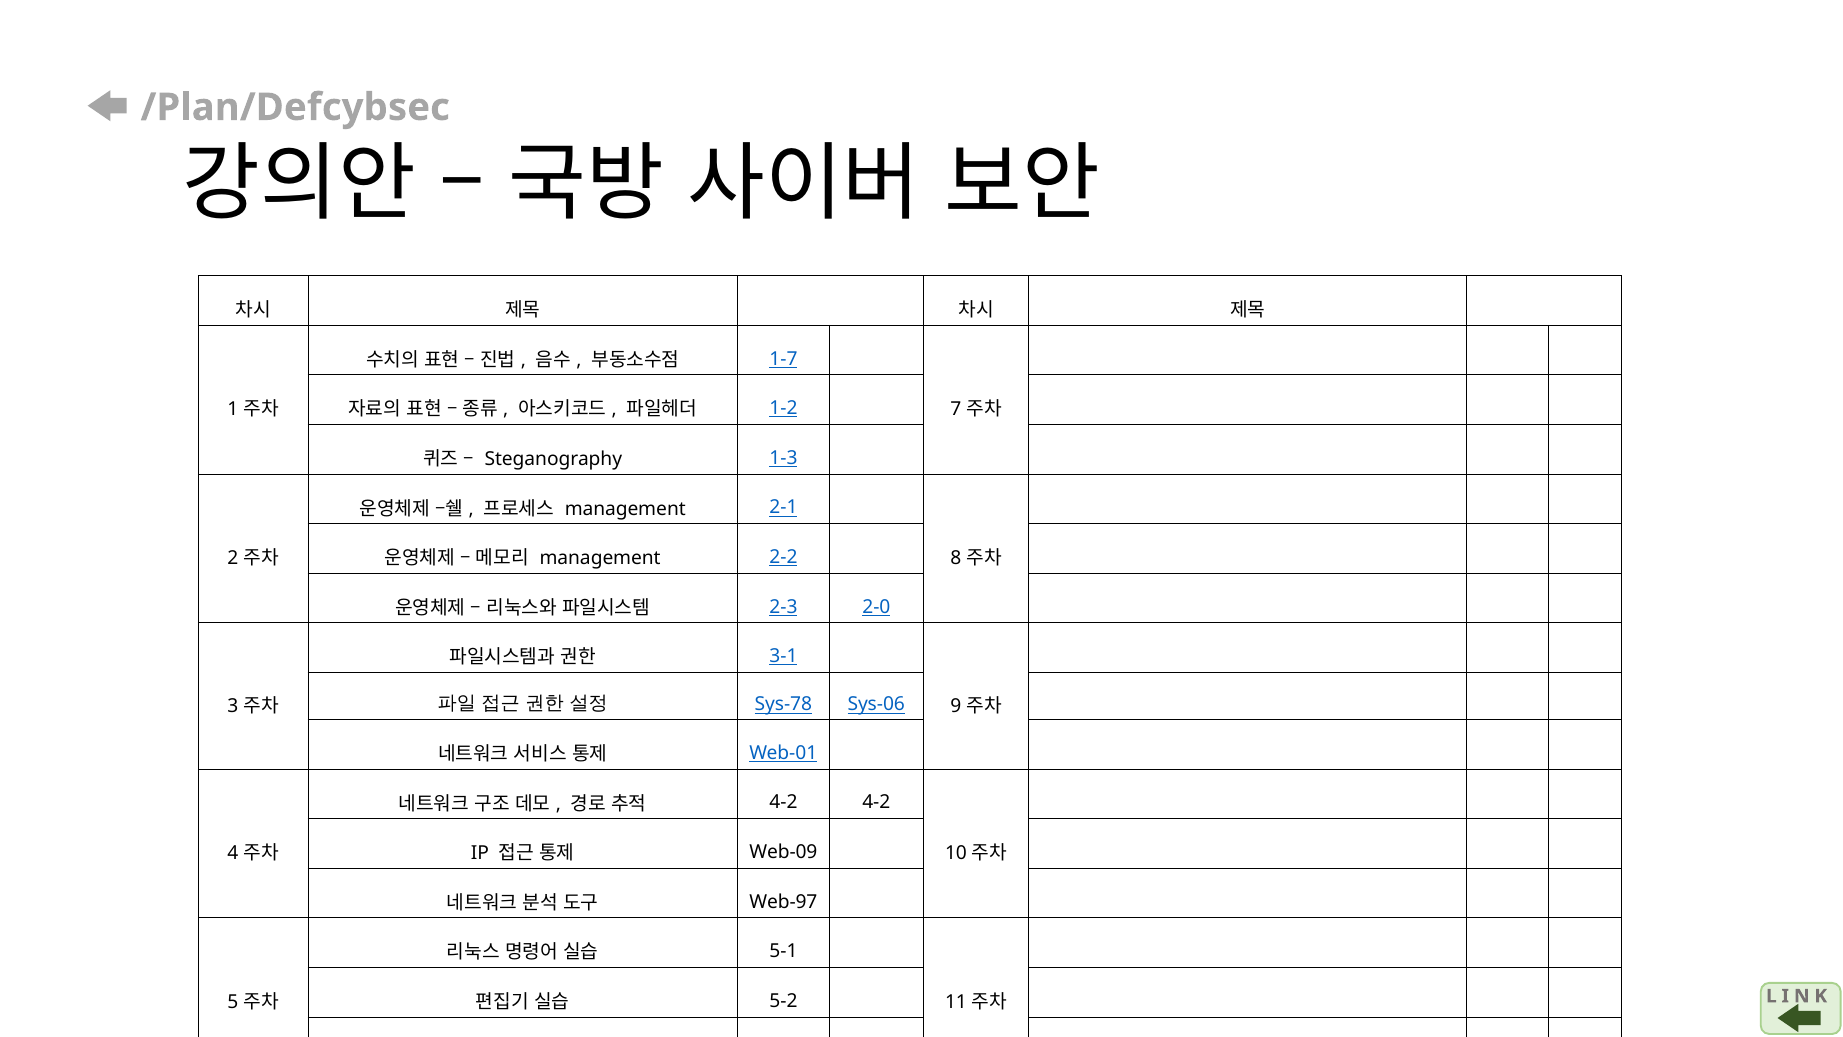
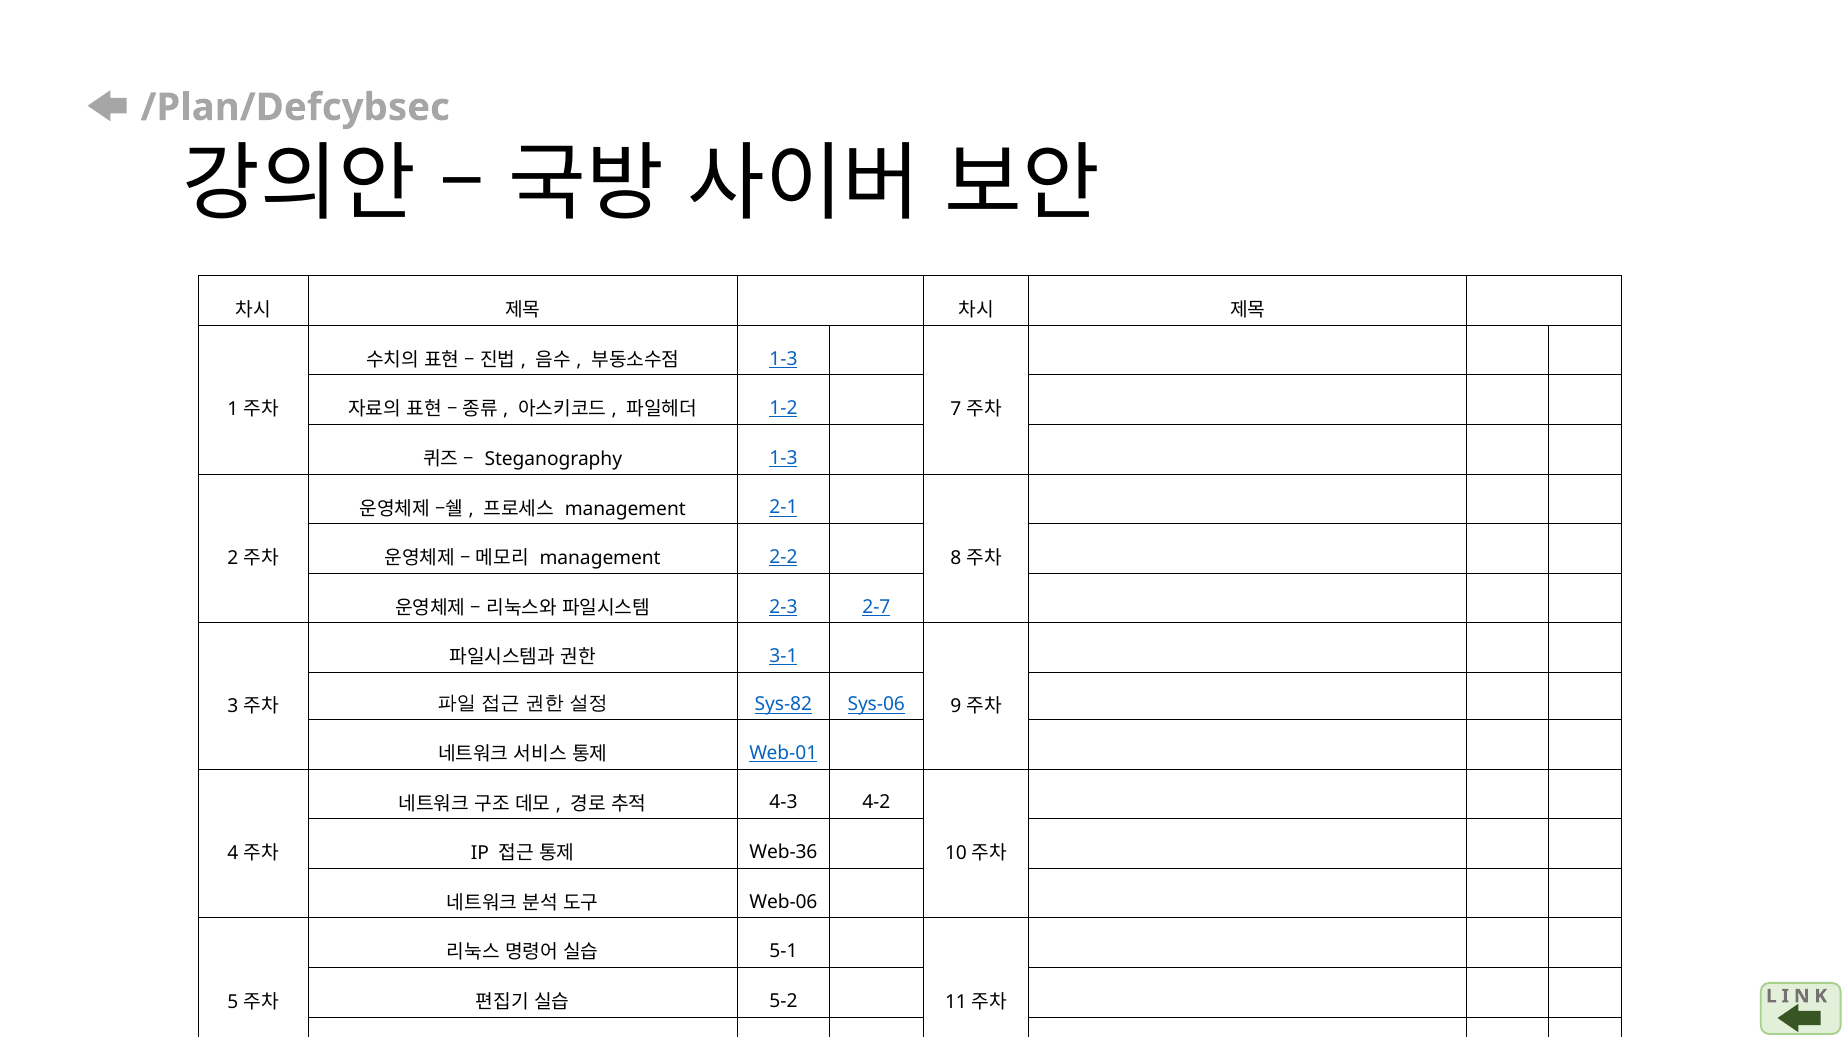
1-7: 1-7 -> 1-3 (784, 359)
2-0: 2-0 -> 2-7 (876, 607)
Sys-78: Sys-78 -> Sys-82 (783, 704)
4-2: 4-2 -> 4-3 (784, 802)
Web-09: Web-09 -> Web-36 (783, 852)
Web-97: Web-97 -> Web-06 (783, 901)
